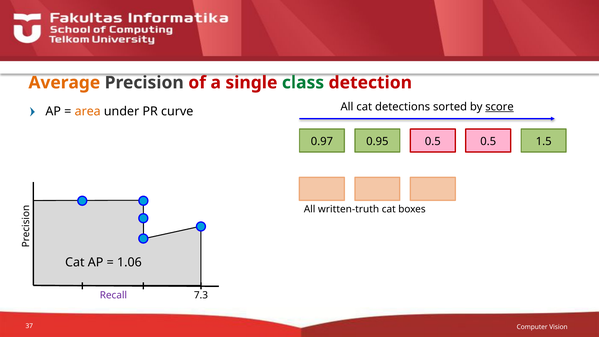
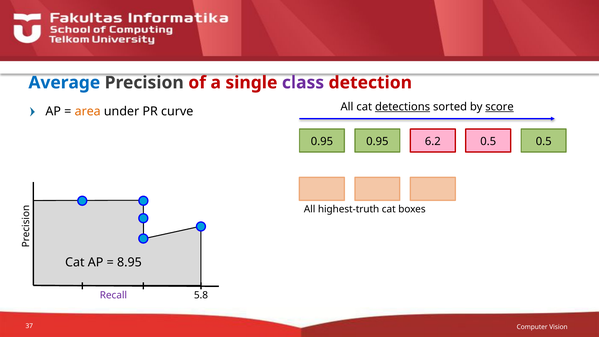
Average colour: orange -> blue (64, 83)
class colour: green -> purple (303, 83)
detections underline: none -> present (403, 107)
0.97: 0.97 -> 0.95 (322, 141)
0.95 0.5: 0.5 -> 6.2 (433, 141)
0.5 1.5: 1.5 -> 0.5 (544, 141)
written-truth: written-truth -> highest-truth (349, 209)
1.06: 1.06 -> 8.95 (129, 262)
7.3: 7.3 -> 5.8 (201, 295)
